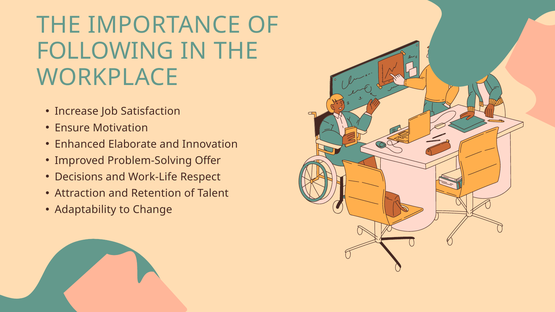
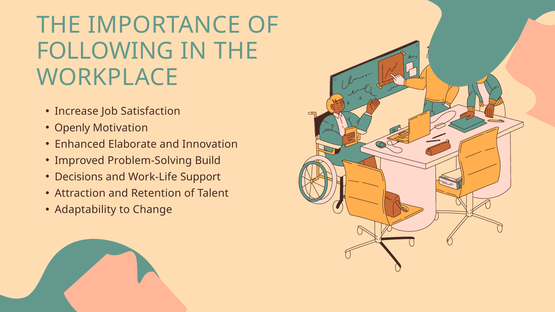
Ensure: Ensure -> Openly (72, 128)
Offer: Offer -> Build (208, 161)
Respect: Respect -> Support (200, 177)
